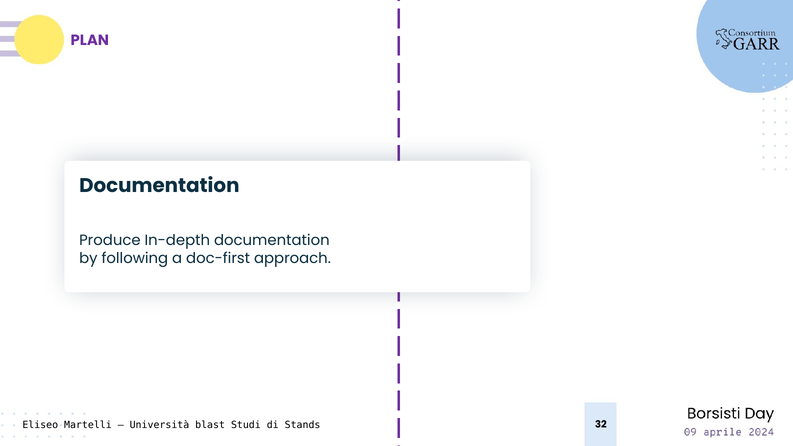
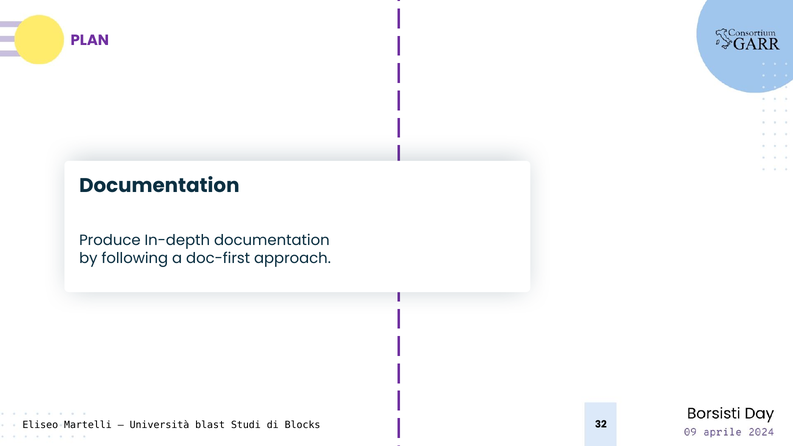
Stands: Stands -> Blocks (303, 425)
